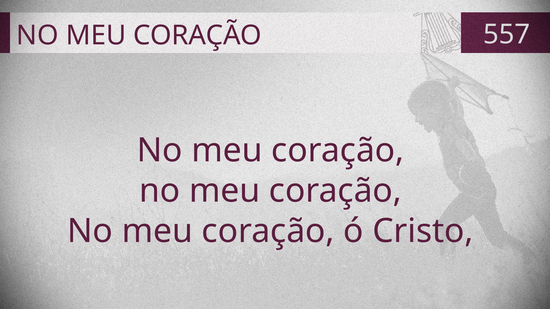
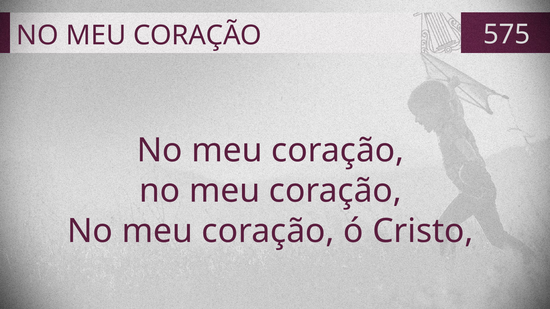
557: 557 -> 575 (507, 34)
